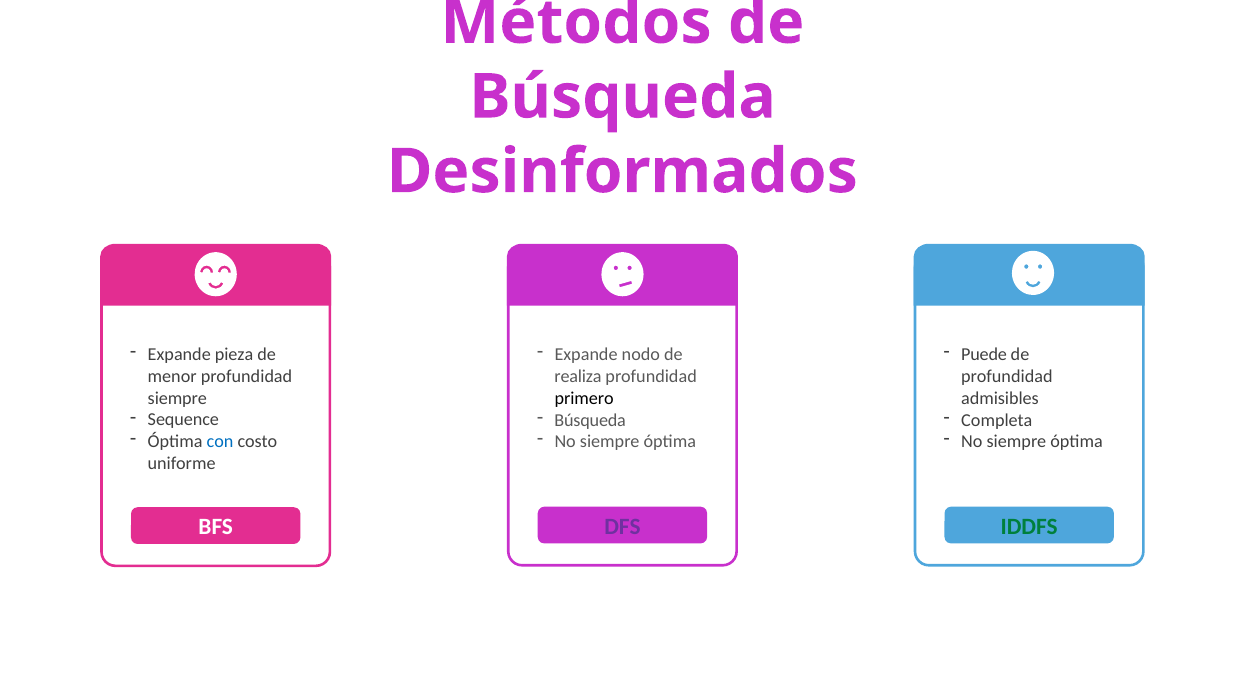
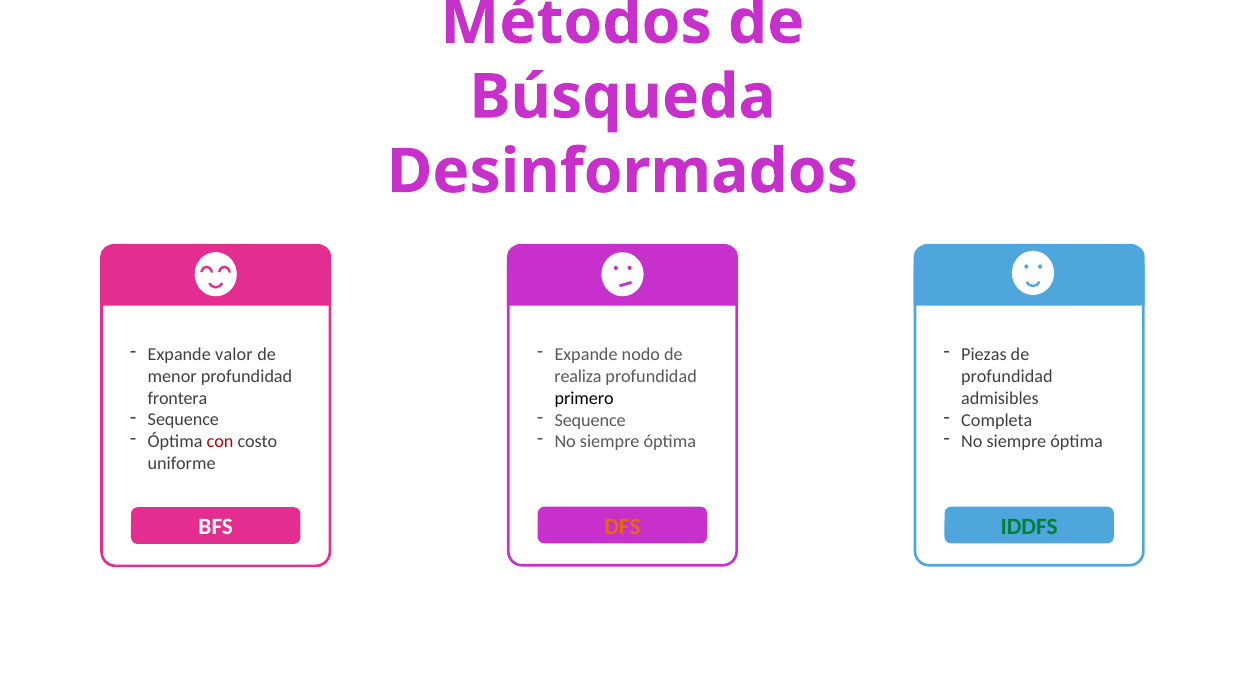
pieza: pieza -> valor (234, 355)
Puede: Puede -> Piezas (984, 355)
siempre: siempre -> frontera (177, 398)
Búsqueda: Búsqueda -> Sequence (590, 420)
con colour: blue -> red (220, 442)
DFS colour: purple -> orange (622, 527)
